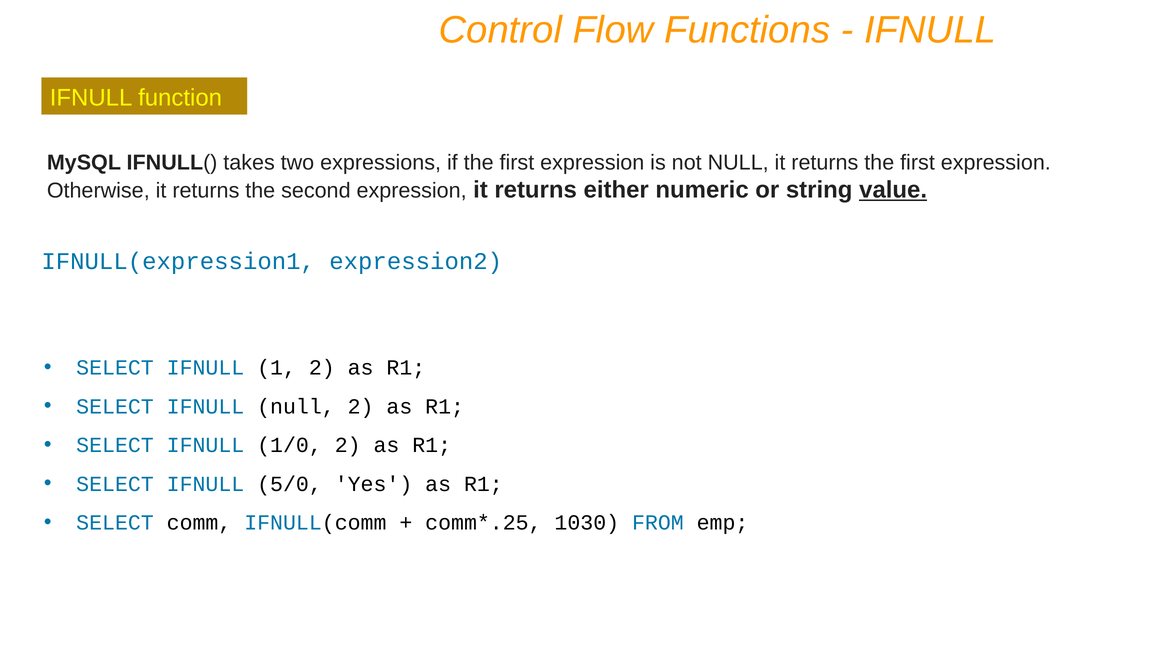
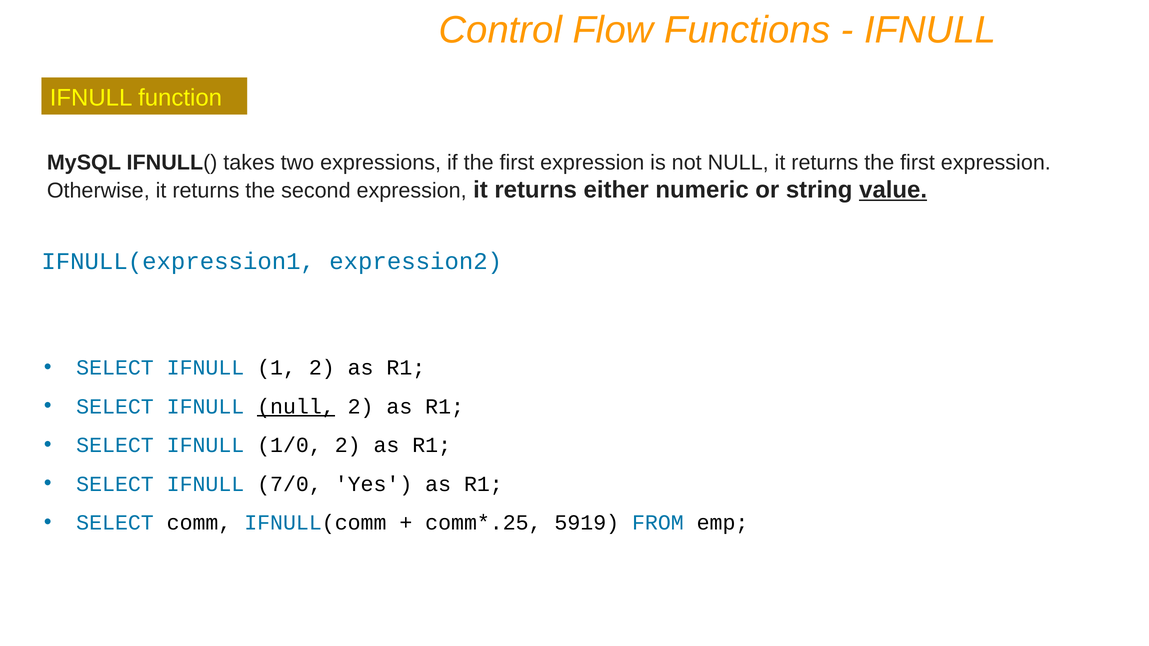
null underline: none -> present (296, 407)
5/0: 5/0 -> 7/0 (290, 484)
1030: 1030 -> 5919 (587, 523)
